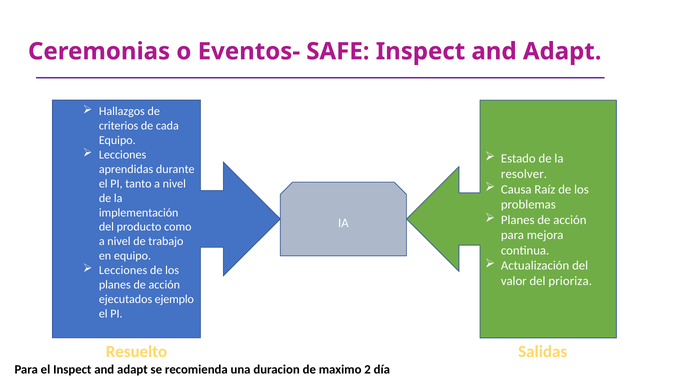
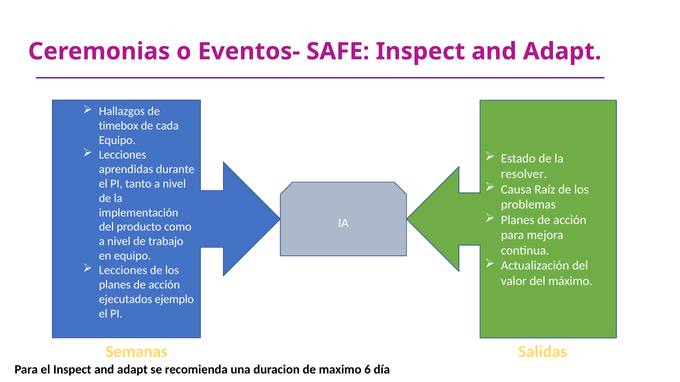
criterios: criterios -> timebox (119, 126)
prioriza: prioriza -> máximo (570, 281)
Resuelto: Resuelto -> Semanas (137, 352)
2: 2 -> 6 (368, 370)
